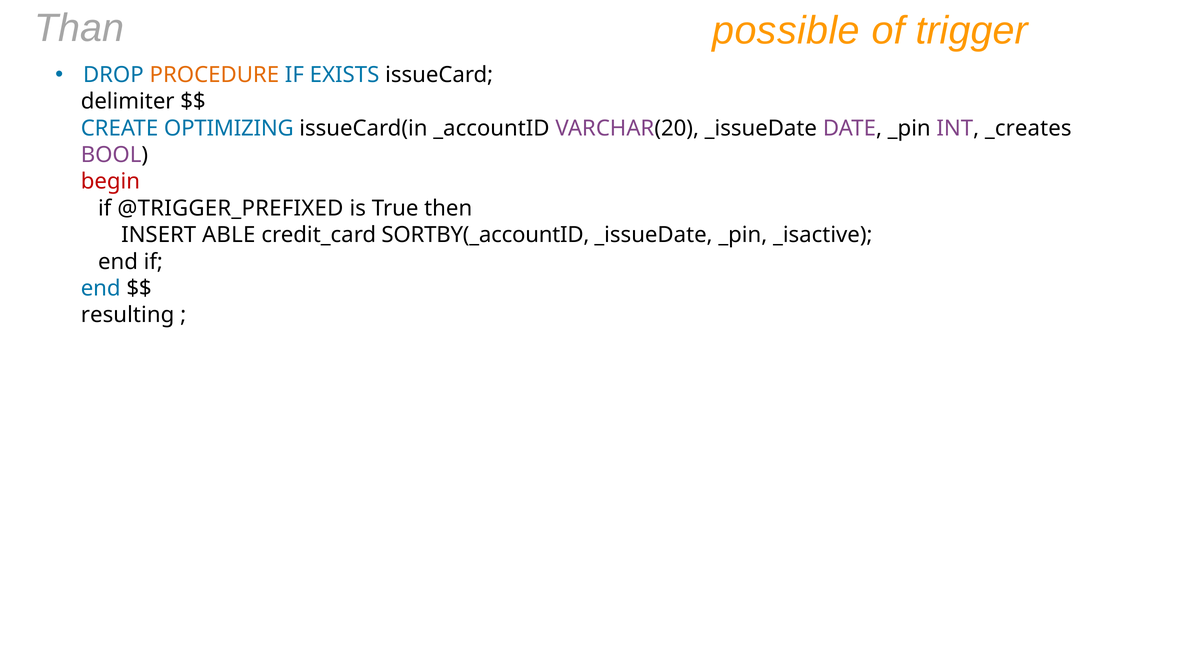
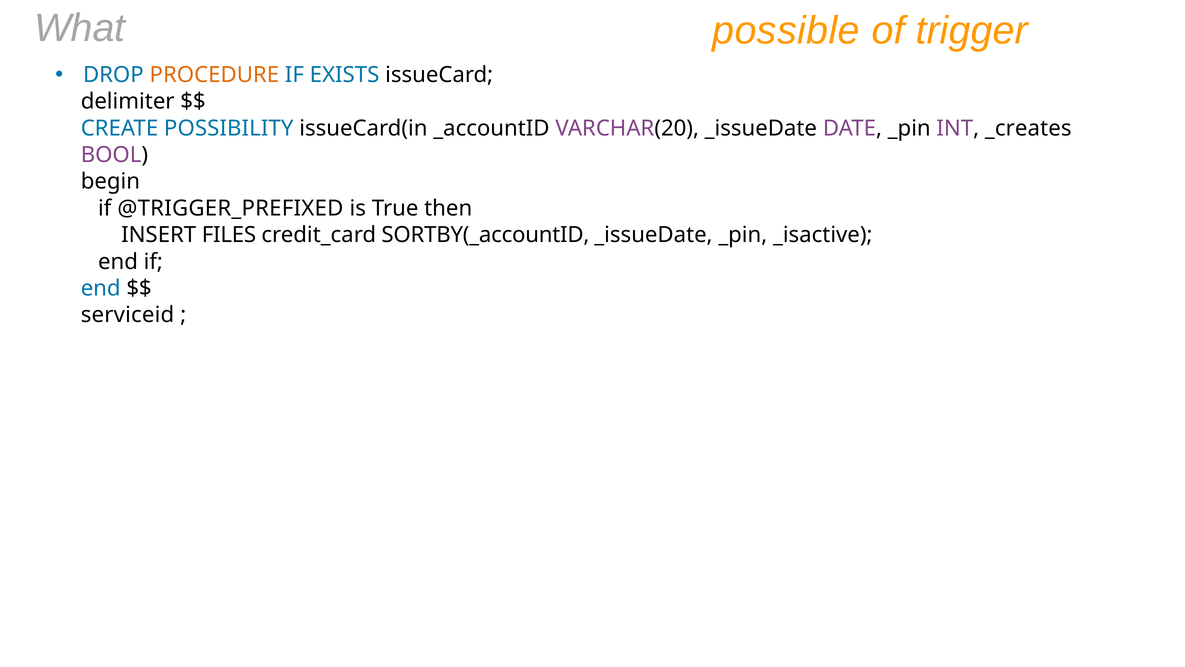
Than: Than -> What (80, 28)
OPTIMIZING: OPTIMIZING -> POSSIBILITY (229, 128)
begin colour: red -> black (110, 182)
ABLE: ABLE -> FILES (229, 235)
resulting: resulting -> serviceid (128, 315)
